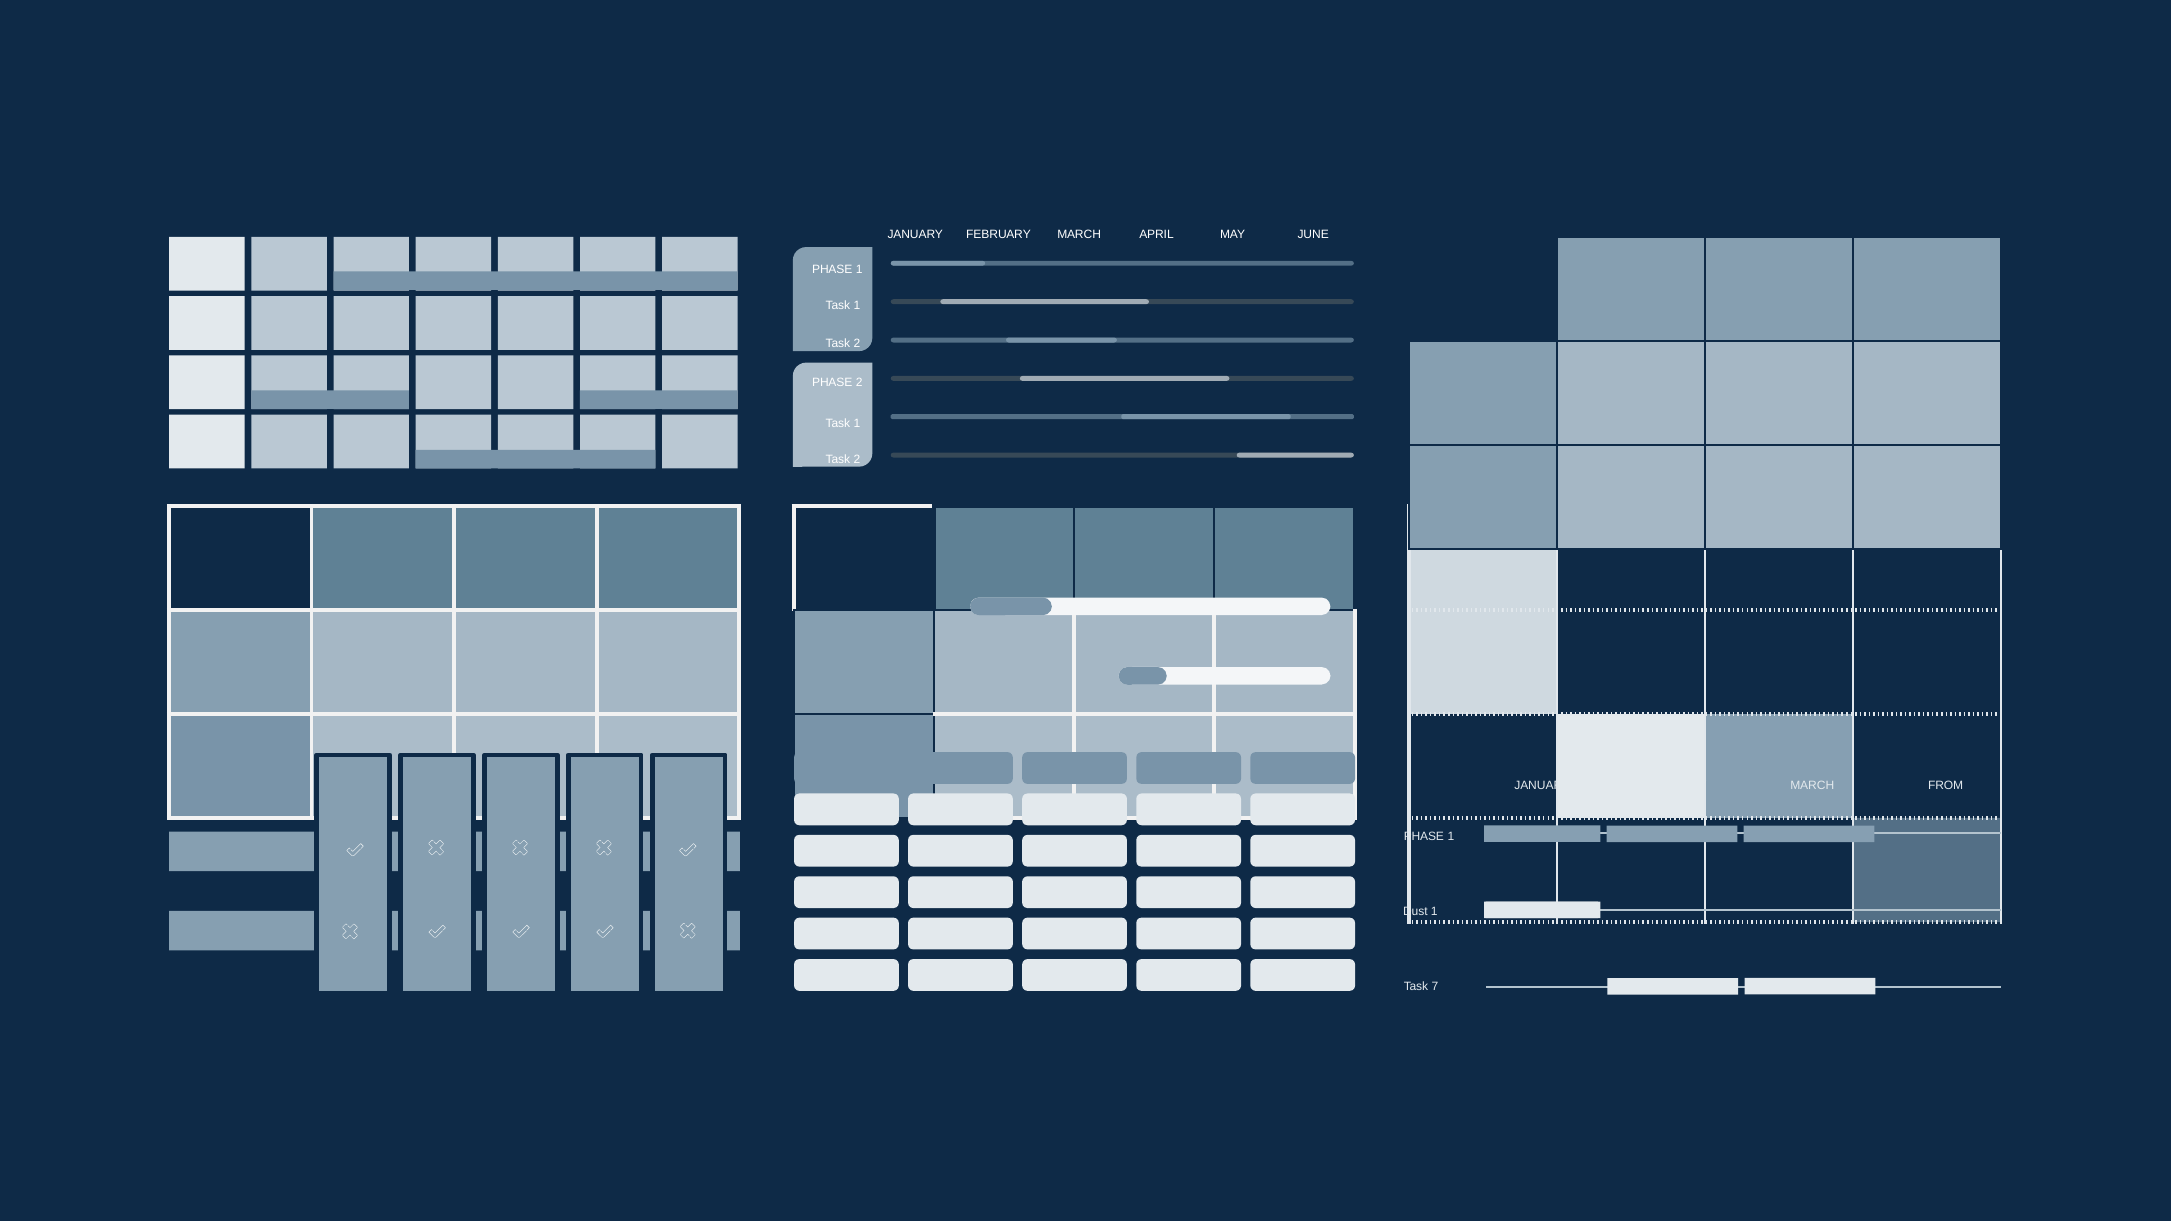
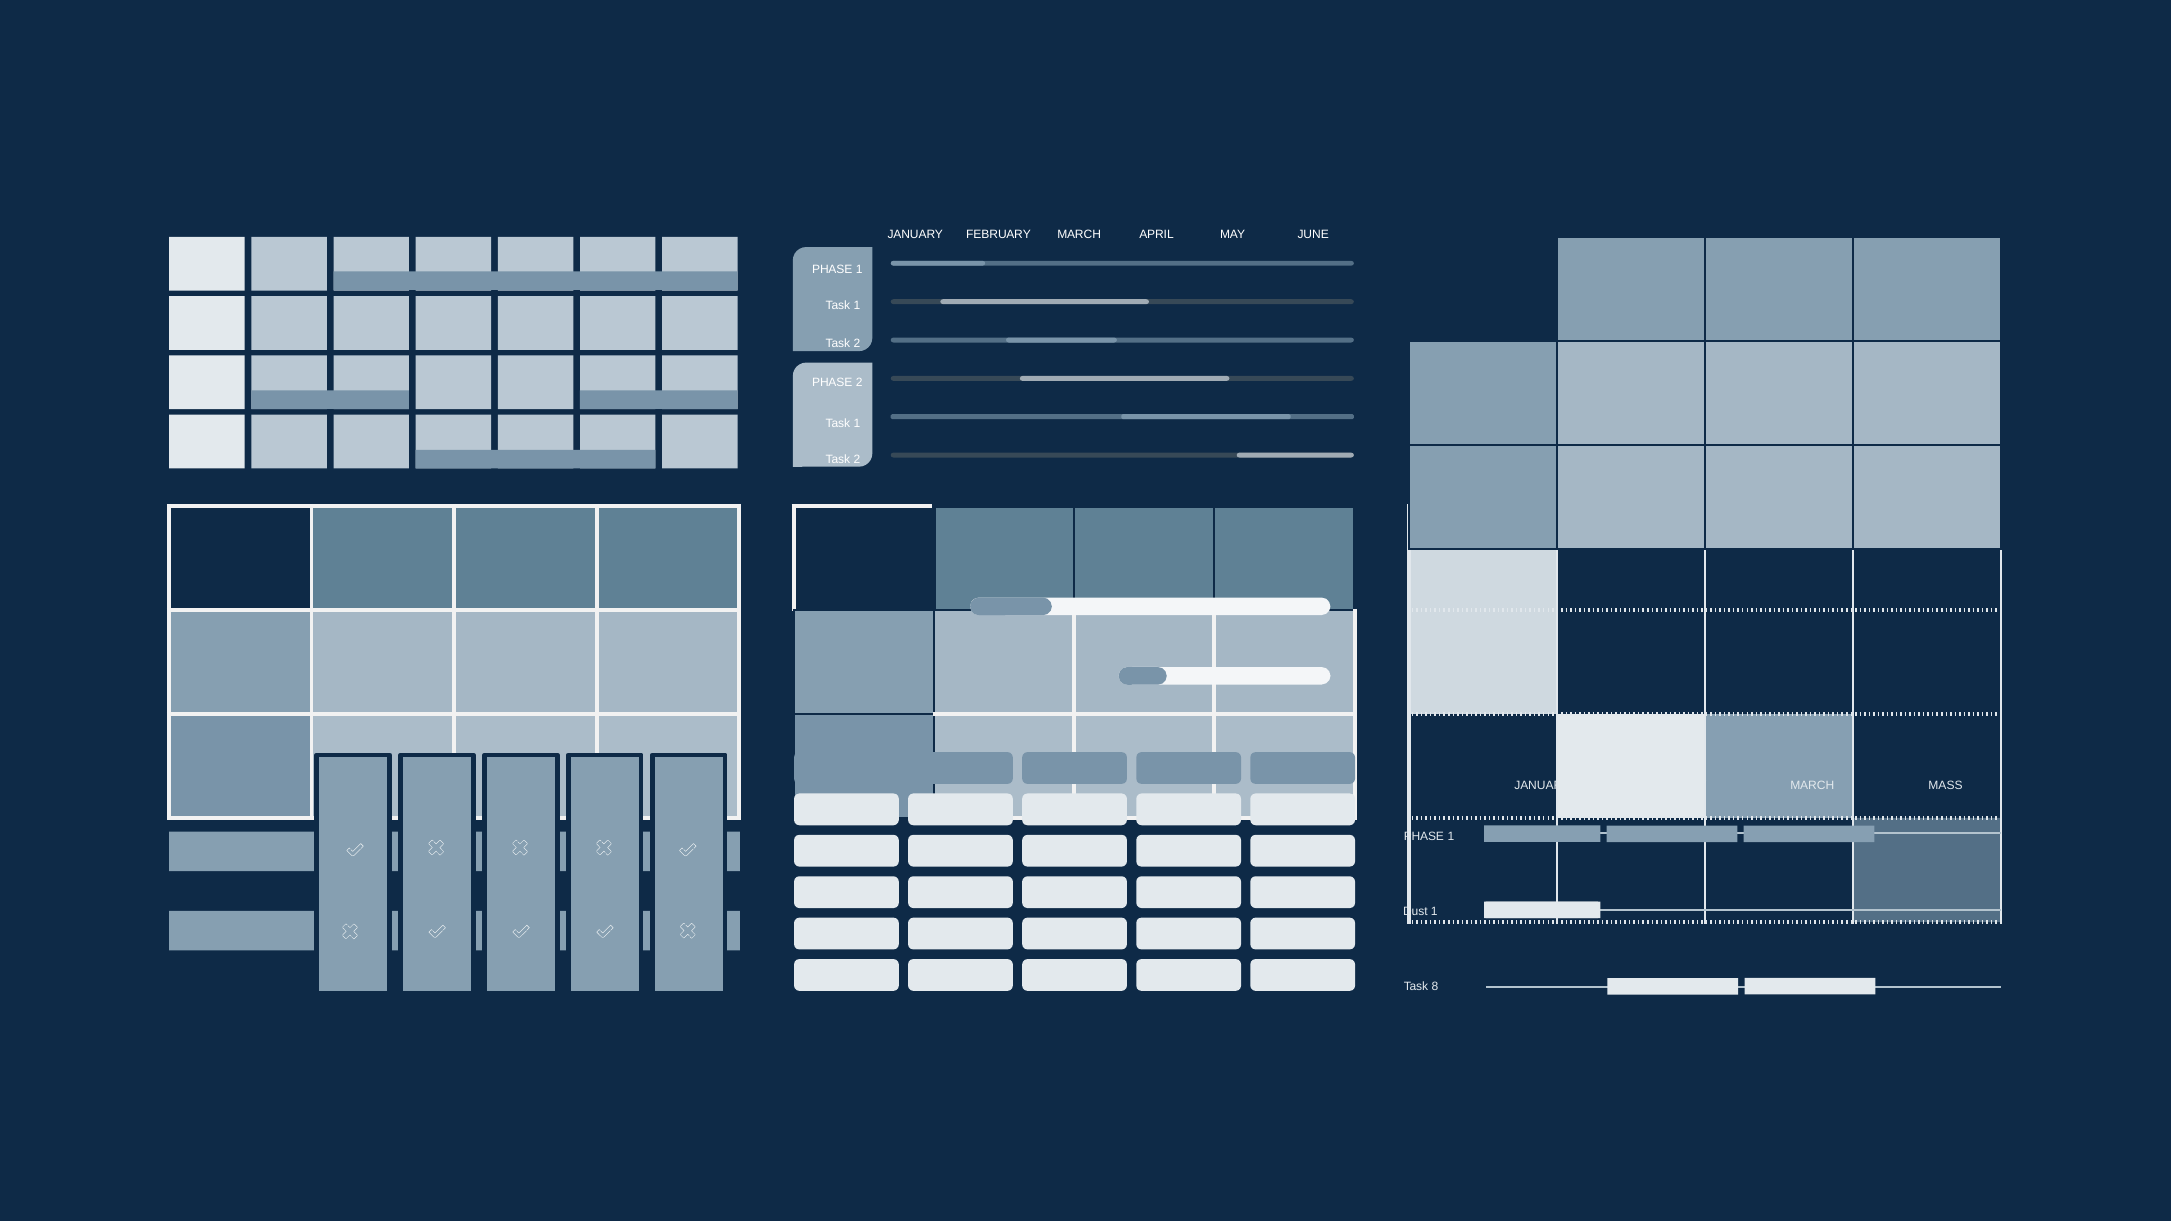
FROM: FROM -> MASS (1946, 786)
7: 7 -> 8 (1435, 987)
